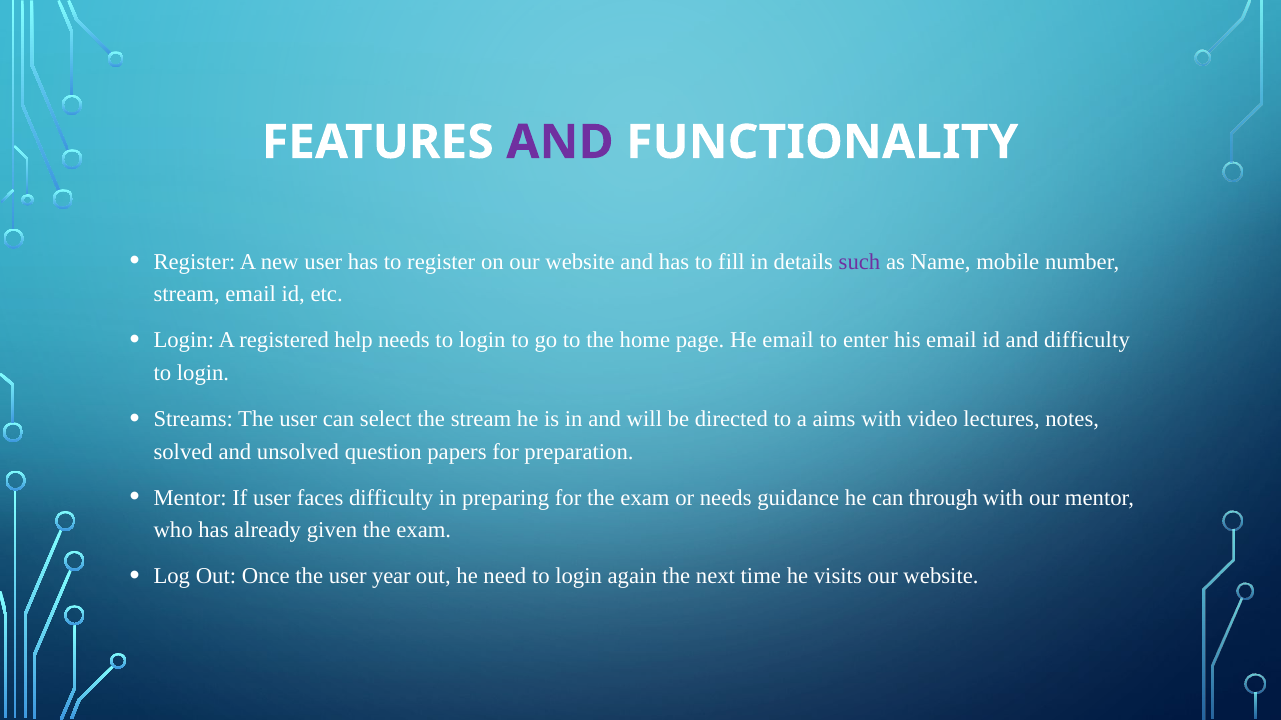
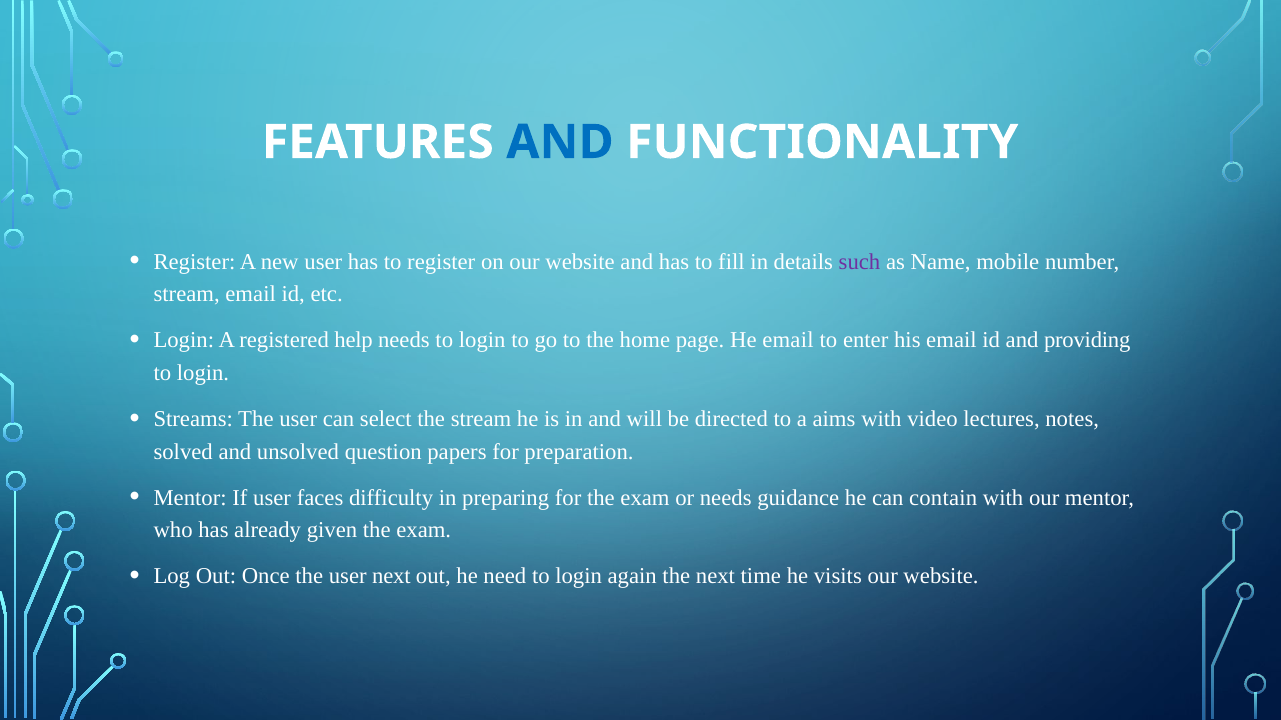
AND colour: purple -> blue (560, 142)
and difficulty: difficulty -> providing (1087, 341)
through: through -> contain (943, 498)
user year: year -> next (391, 577)
